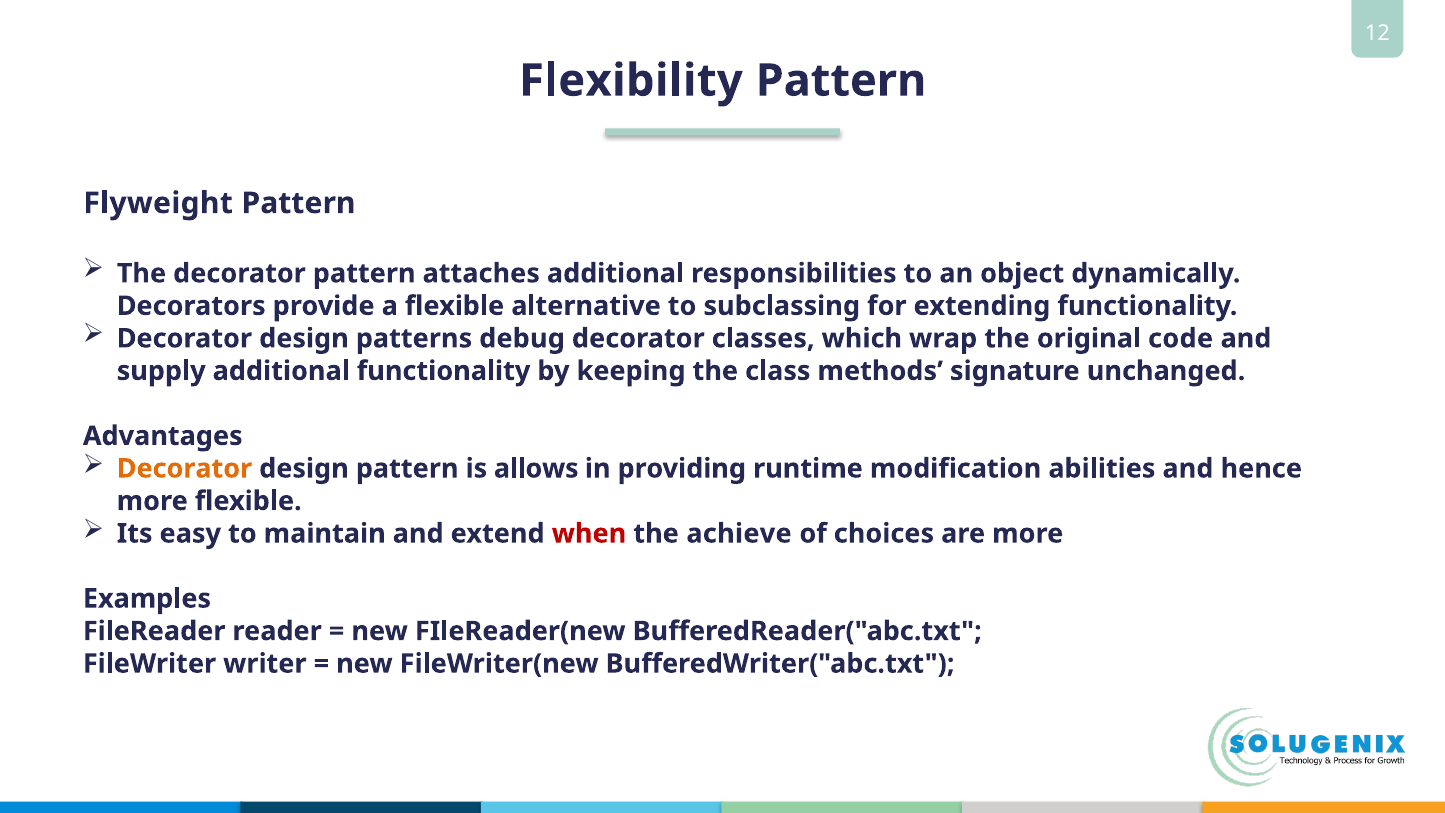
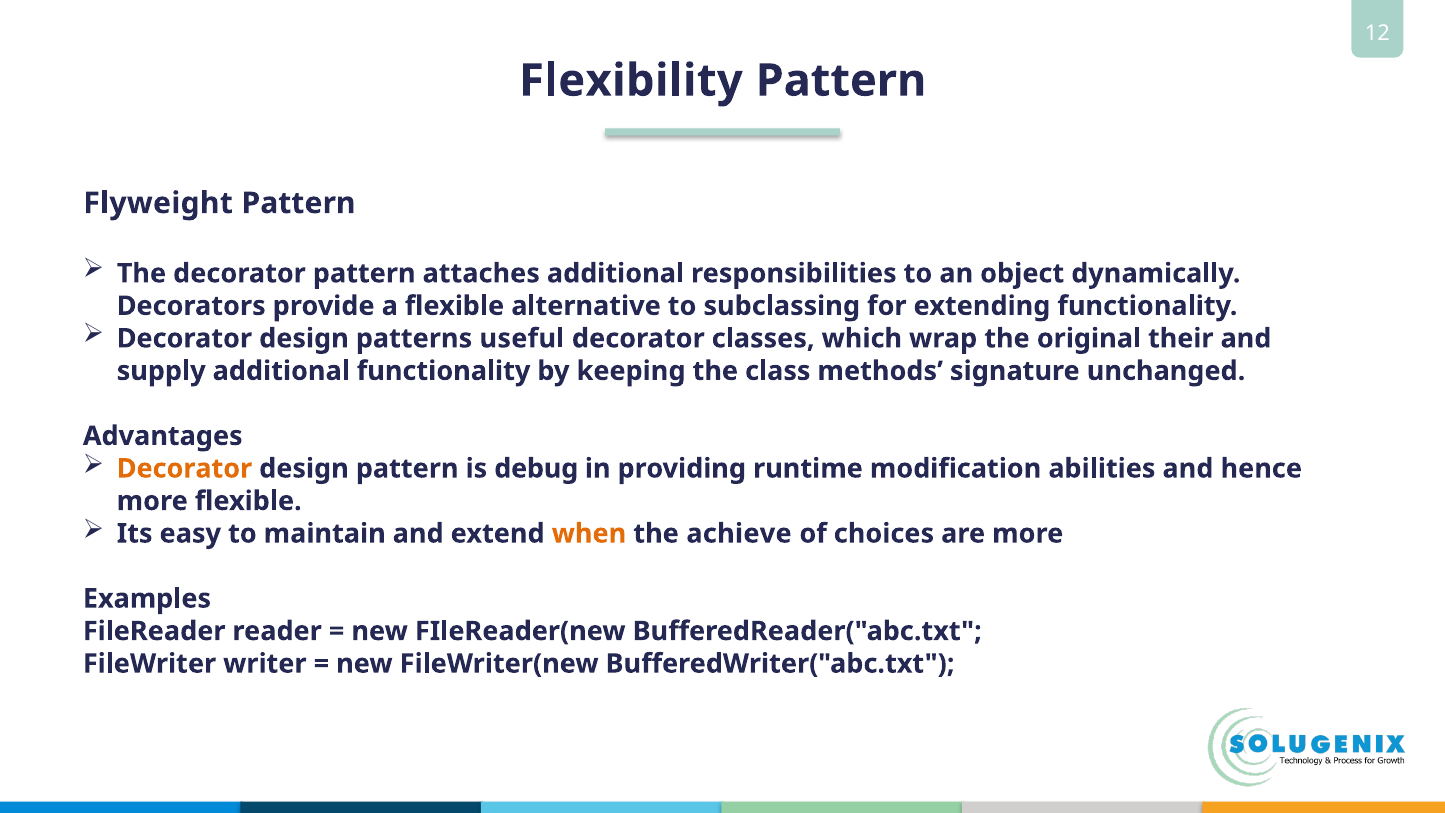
debug: debug -> useful (522, 338)
code: code -> their (1181, 338)
allows: allows -> debug (536, 468)
when colour: red -> orange (589, 533)
